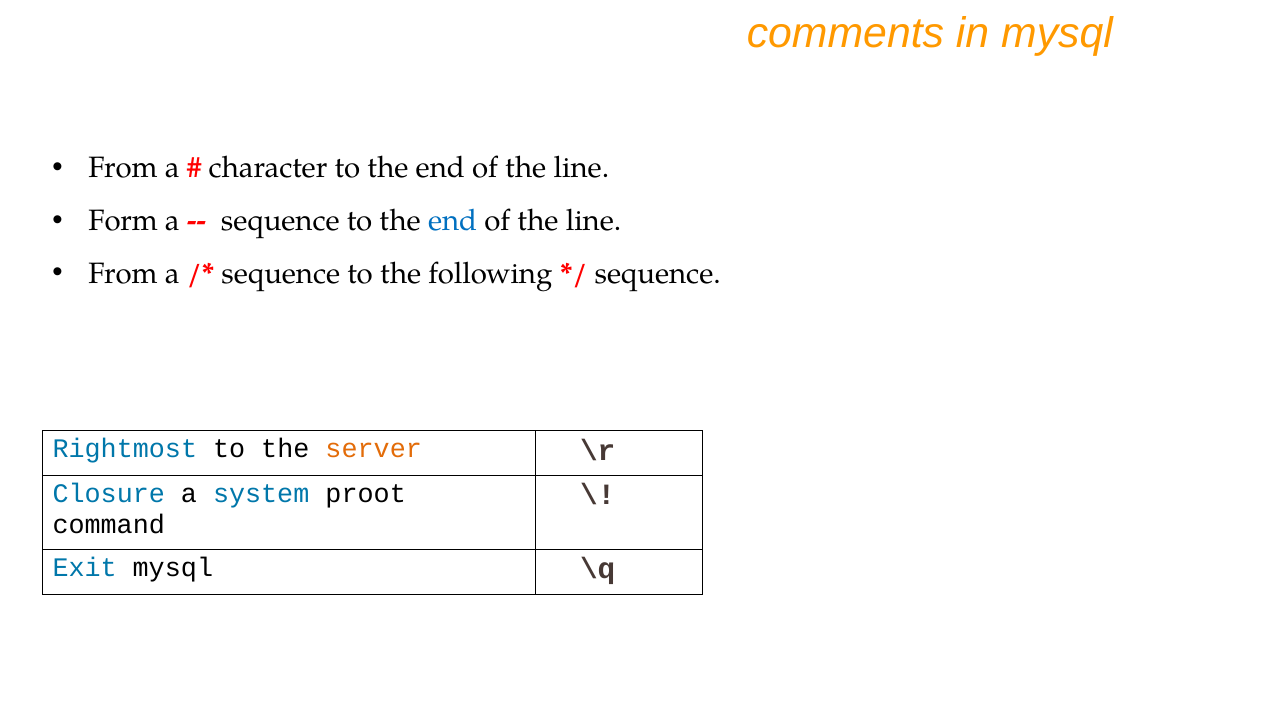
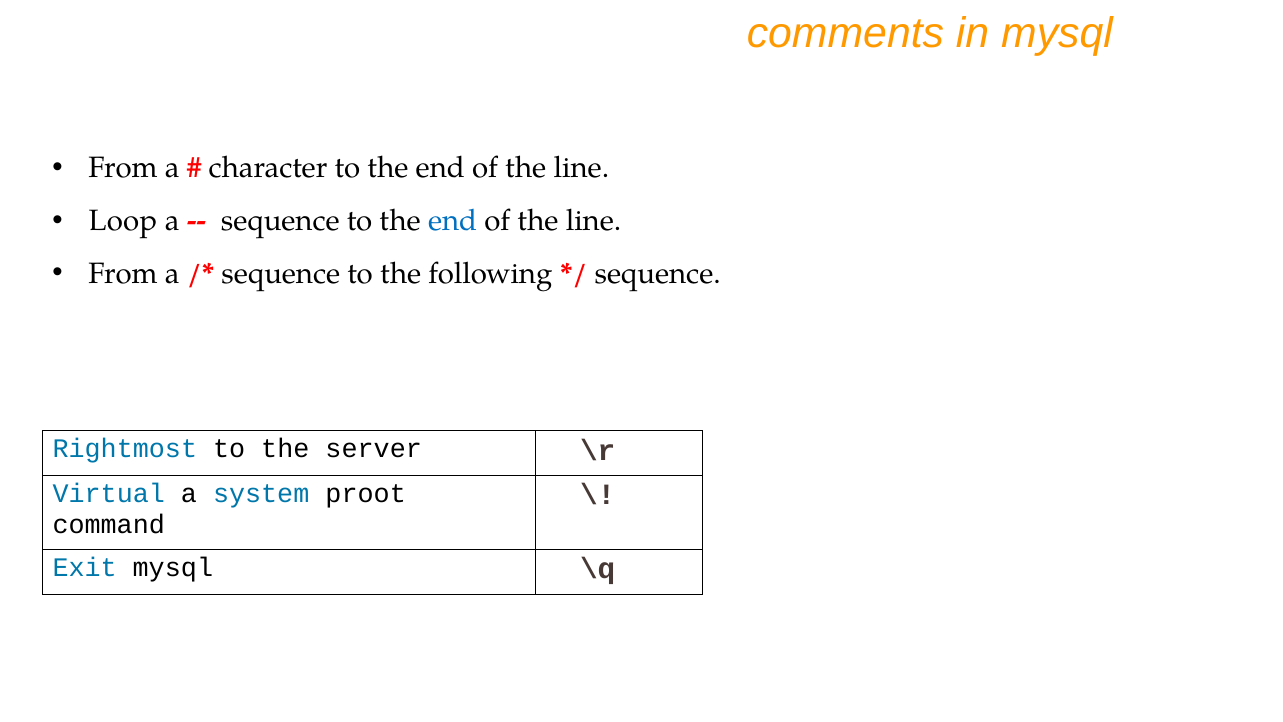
Form: Form -> Loop (123, 221)
server colour: orange -> black (374, 449)
Closure: Closure -> Virtual (109, 494)
